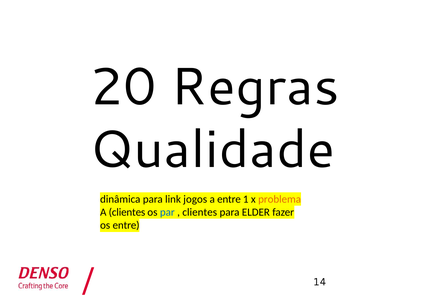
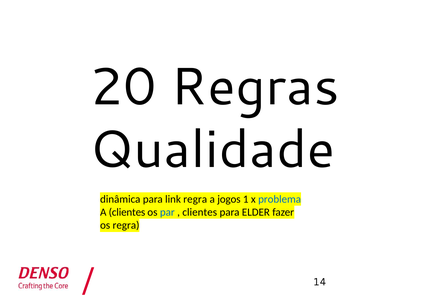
link jogos: jogos -> regra (195, 199)
a entre: entre -> jogos (229, 199)
problema colour: orange -> blue (280, 199)
os entre: entre -> regra (126, 225)
